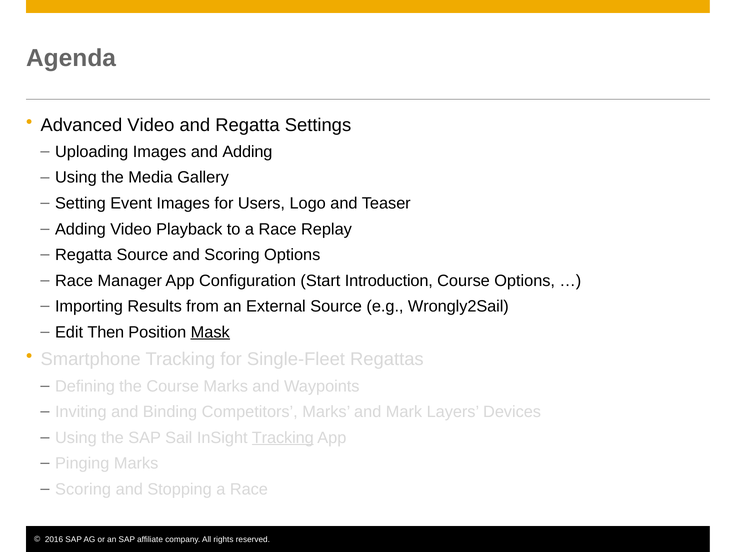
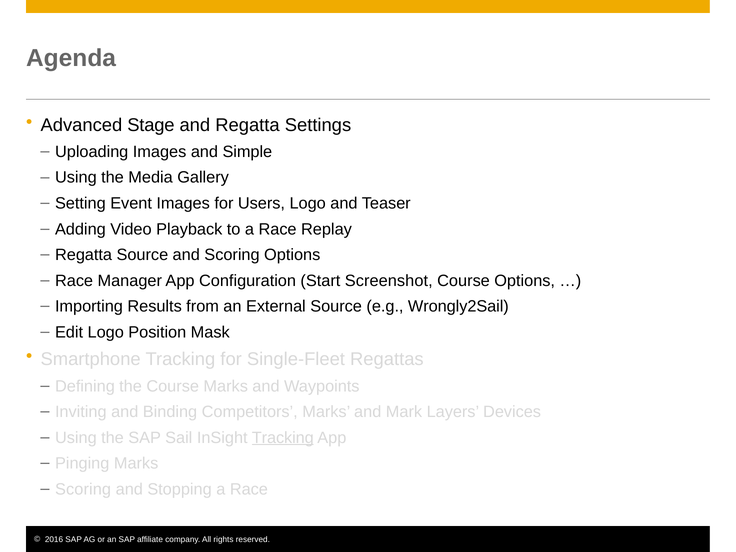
Advanced Video: Video -> Stage (151, 125)
and Adding: Adding -> Simple (247, 152)
Introduction: Introduction -> Screenshot (389, 281)
Edit Then: Then -> Logo (106, 332)
Mask underline: present -> none (210, 332)
